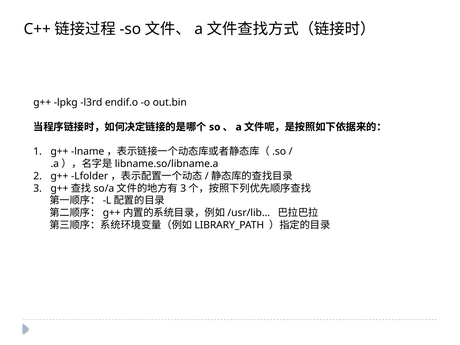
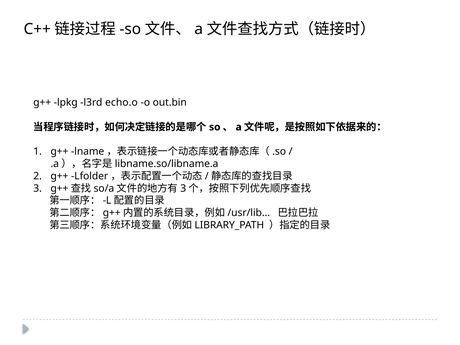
endif.o: endif.o -> echo.o (121, 103)
